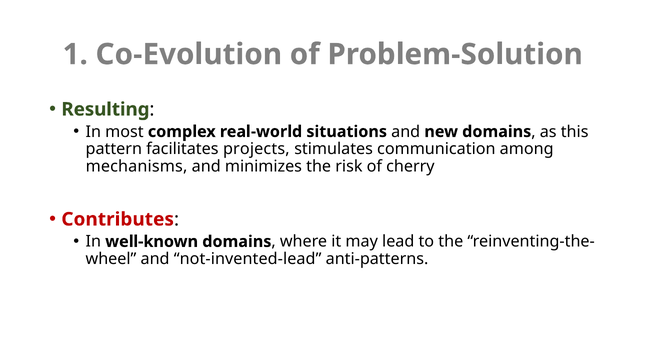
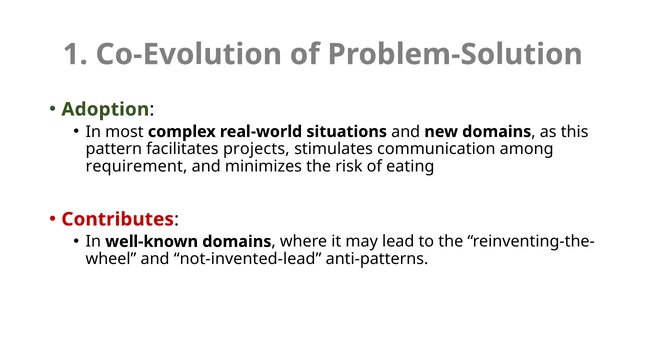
Resulting: Resulting -> Adoption (105, 109)
mechanisms: mechanisms -> requirement (136, 166)
cherry: cherry -> eating (410, 166)
